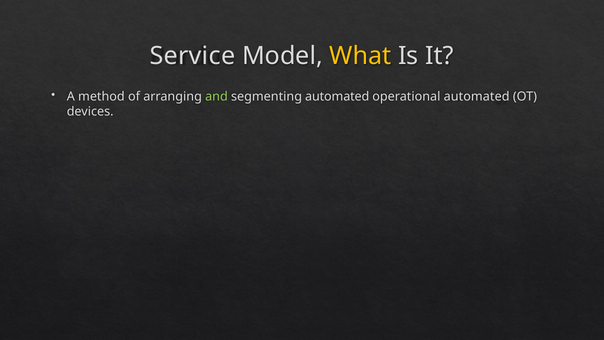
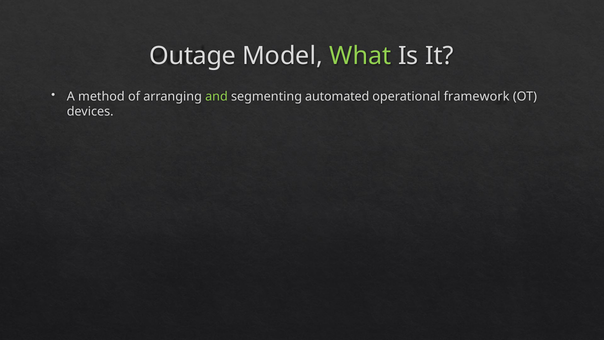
Service: Service -> Outage (193, 56)
What colour: yellow -> light green (360, 56)
operational automated: automated -> framework (477, 97)
